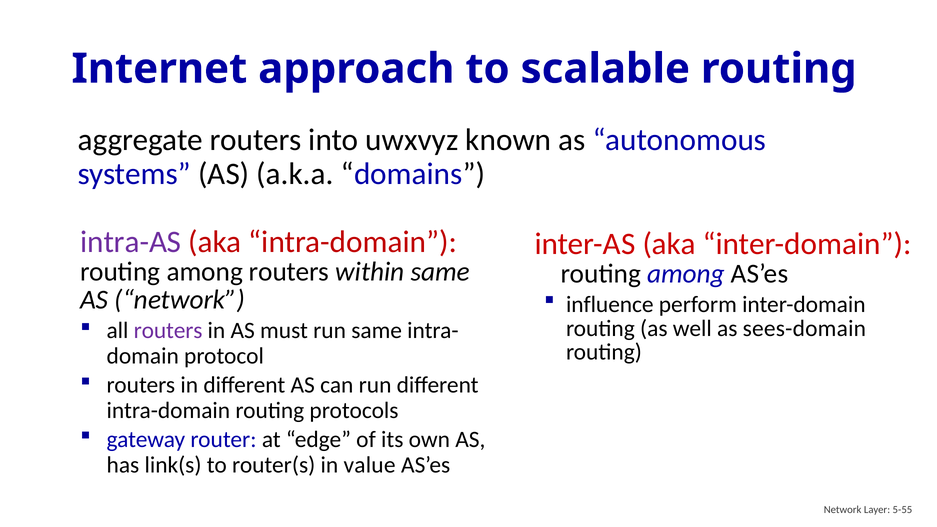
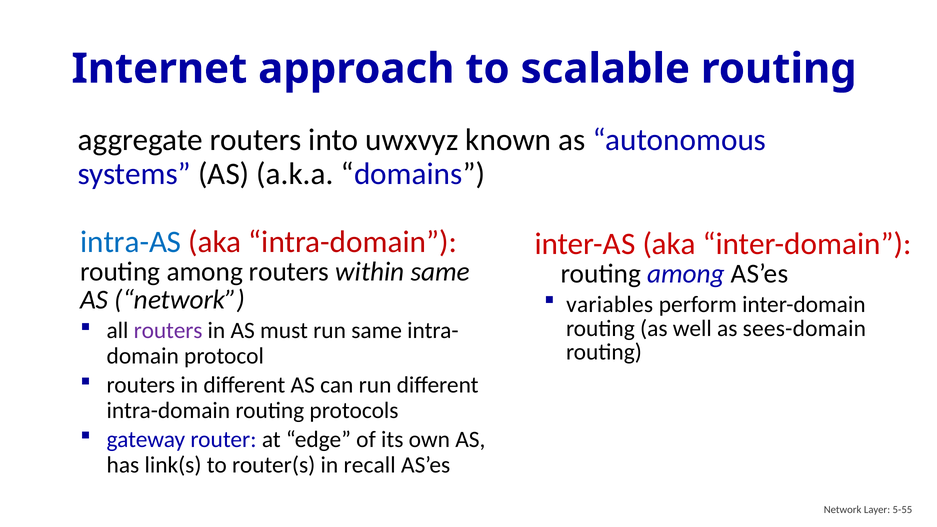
intra-AS colour: purple -> blue (131, 242)
influence: influence -> variables (610, 304)
value: value -> recall (370, 465)
